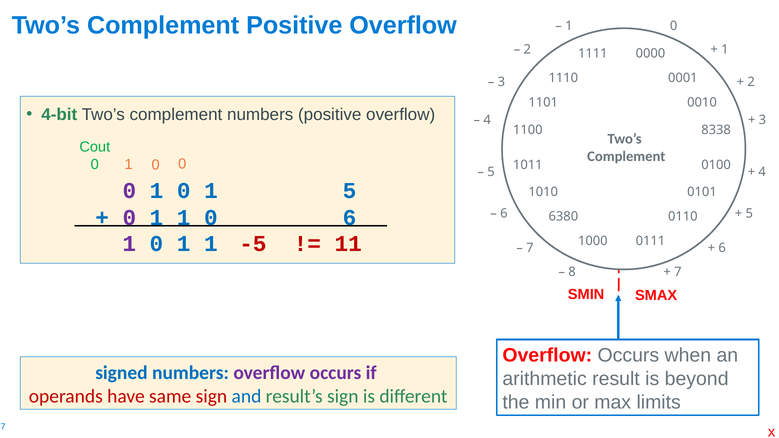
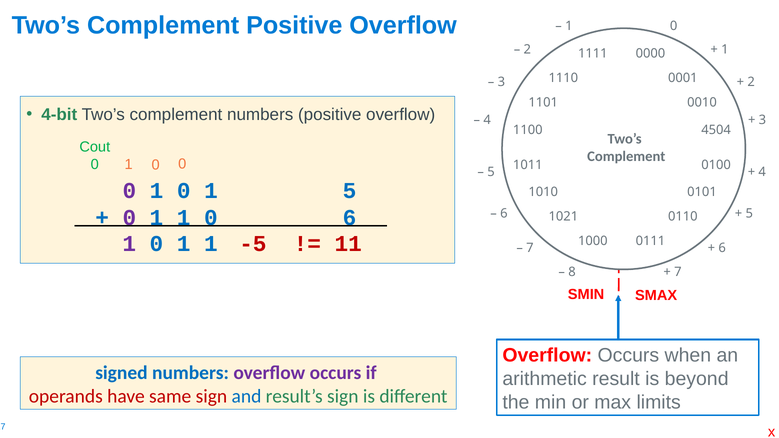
8338: 8338 -> 4504 (716, 130)
6380: 6380 -> 1021 (563, 217)
